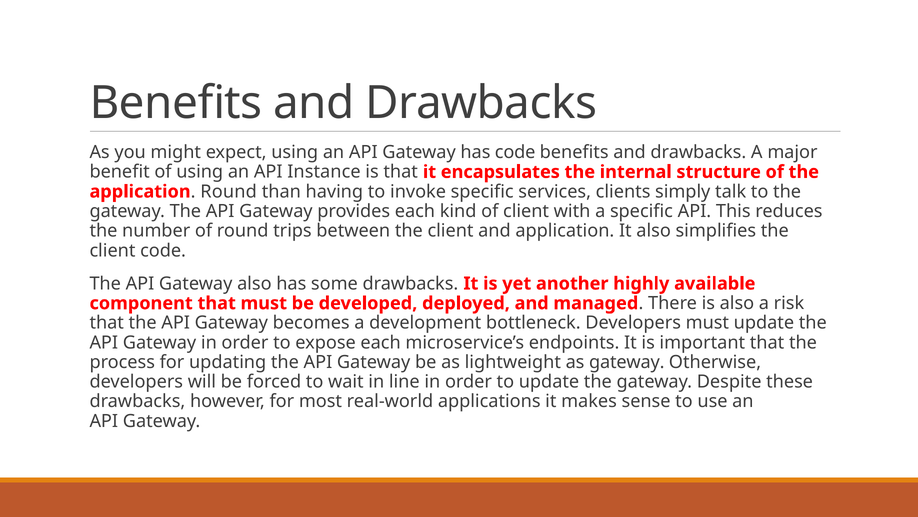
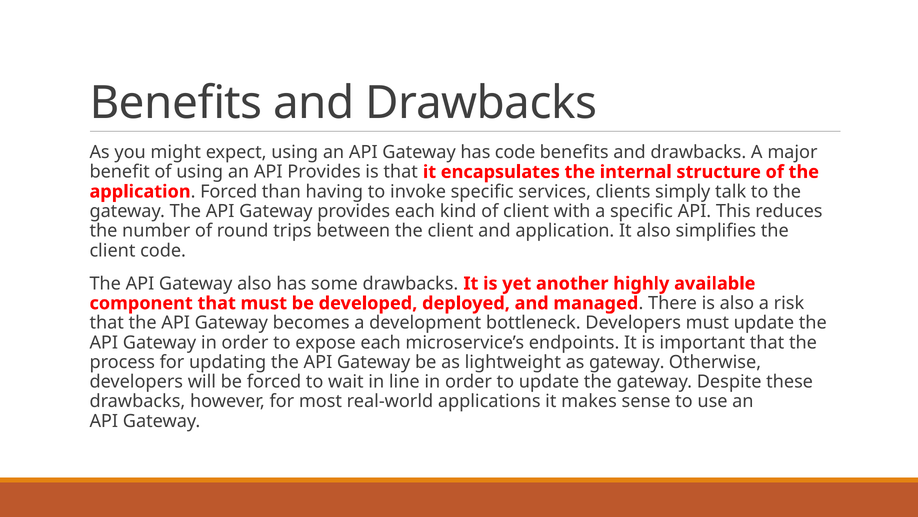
API Instance: Instance -> Provides (324, 172)
Round: Round -> Forced (229, 191)
